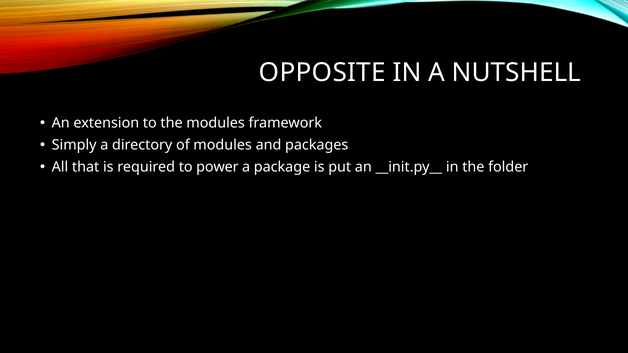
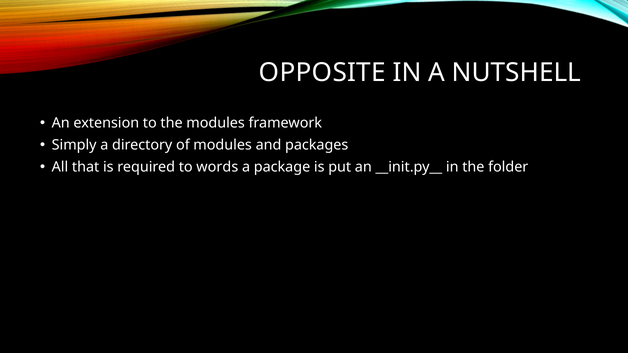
power: power -> words (217, 167)
